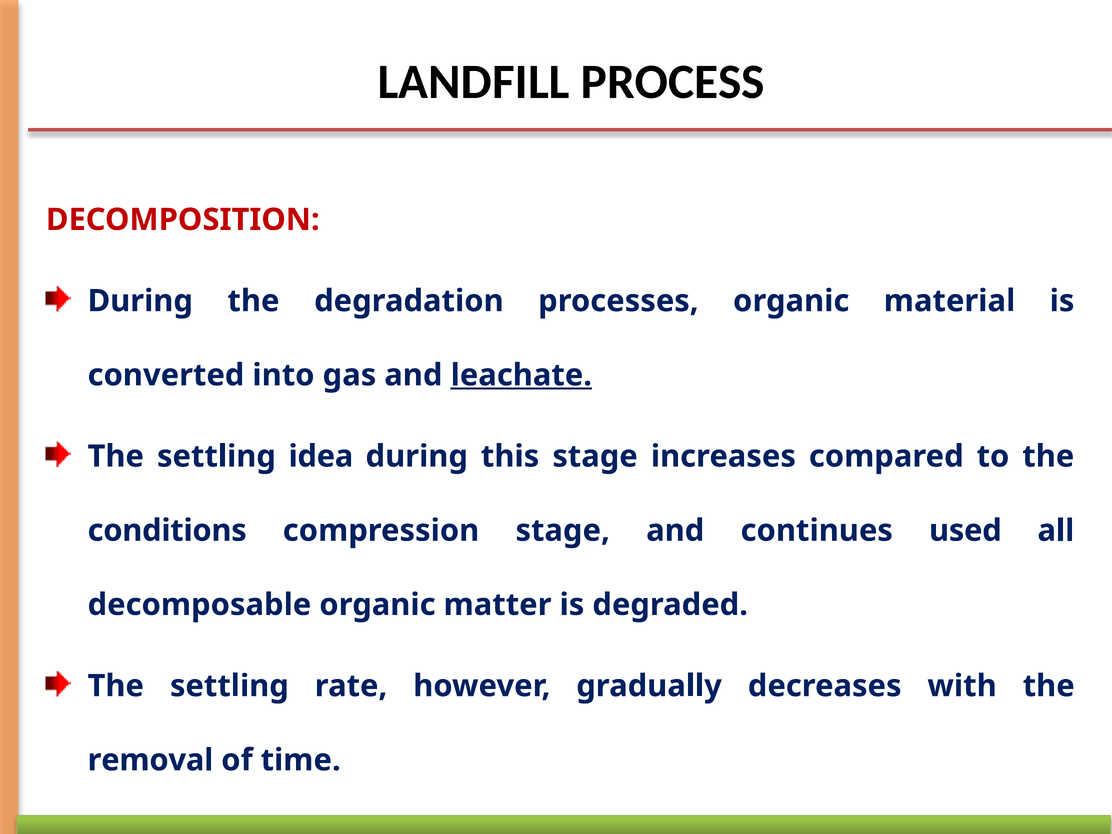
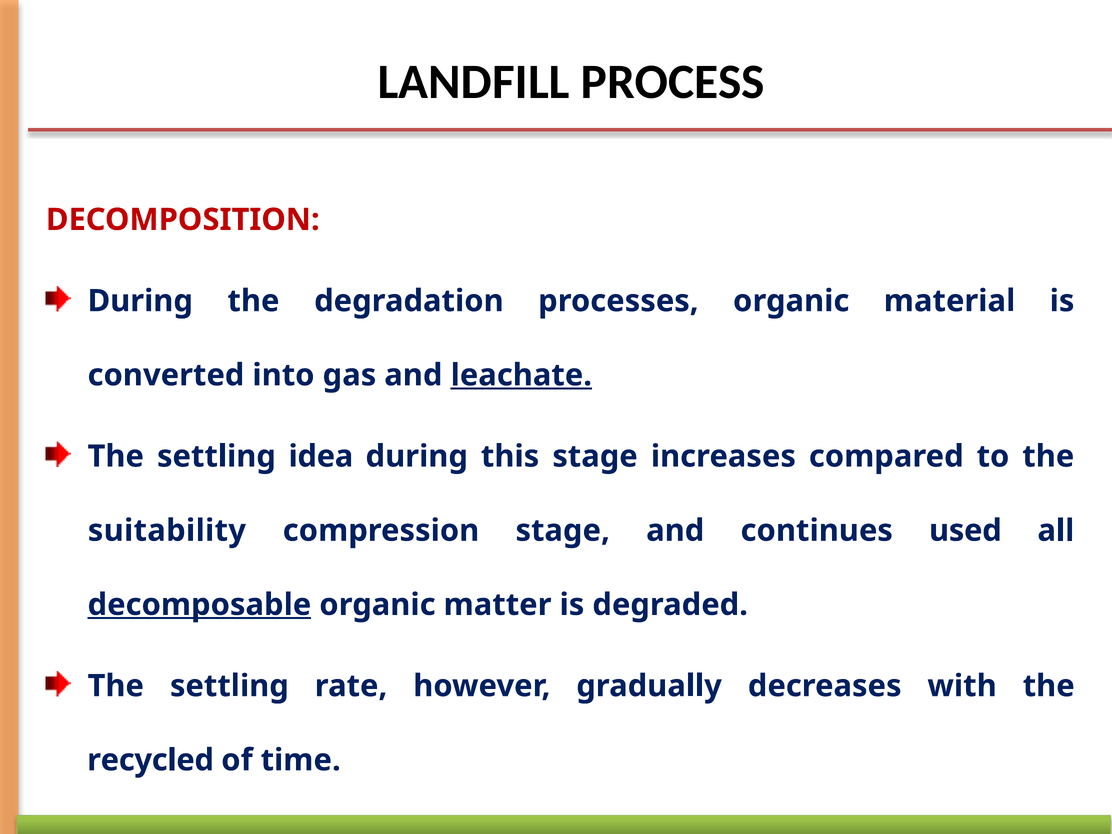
conditions: conditions -> suitability (167, 531)
decomposable underline: none -> present (199, 605)
removal: removal -> recycled (151, 760)
